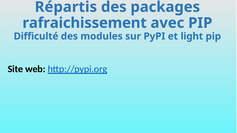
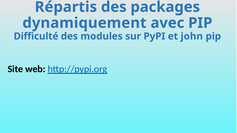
rafraichissement: rafraichissement -> dynamiquement (84, 23)
light: light -> john (192, 36)
